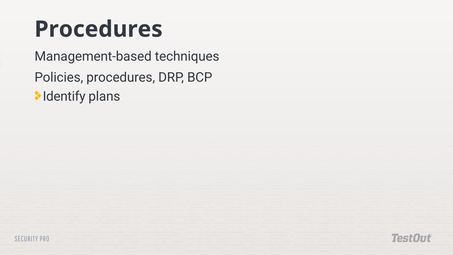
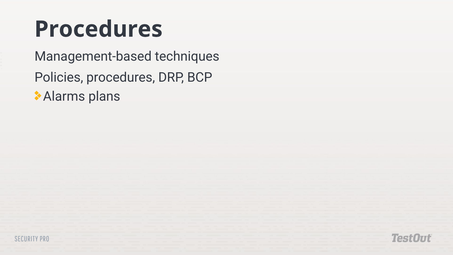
Identify: Identify -> Alarms (64, 96)
